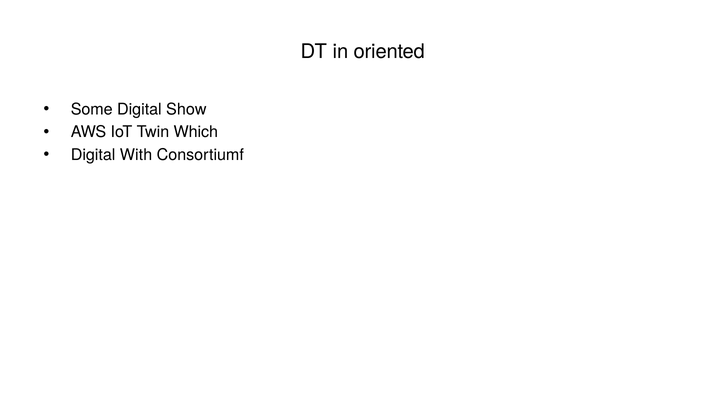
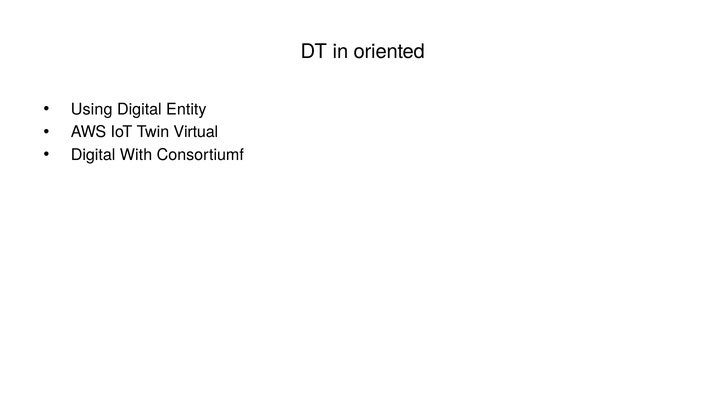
Some: Some -> Using (92, 110)
Show: Show -> Entity (186, 110)
Which: Which -> Virtual (196, 132)
